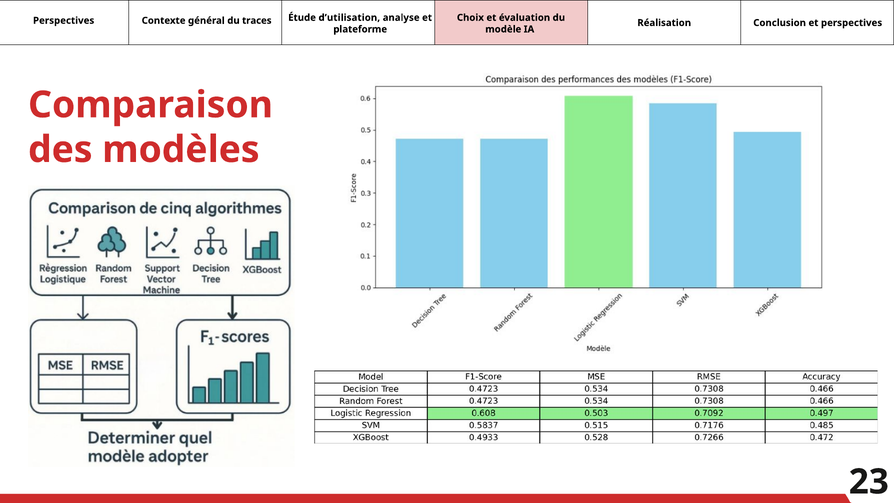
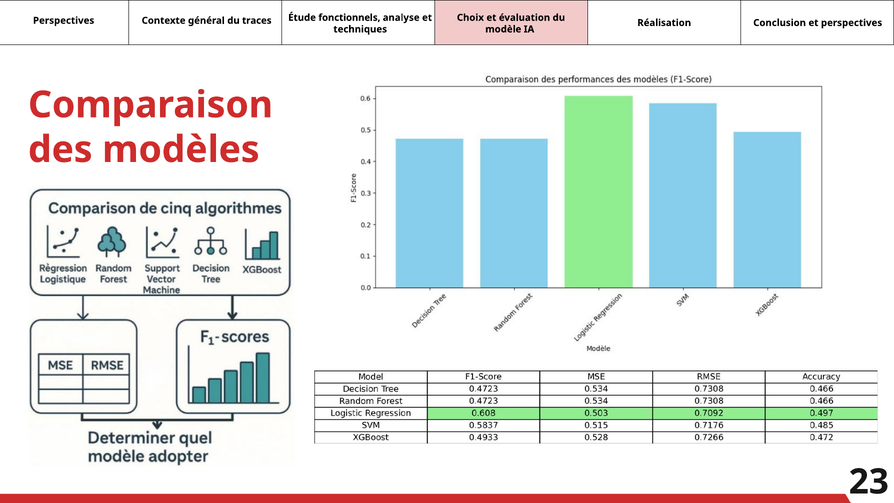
dʼutilisation: dʼutilisation -> fonctionnels (349, 18)
plateforme: plateforme -> techniques (360, 29)
